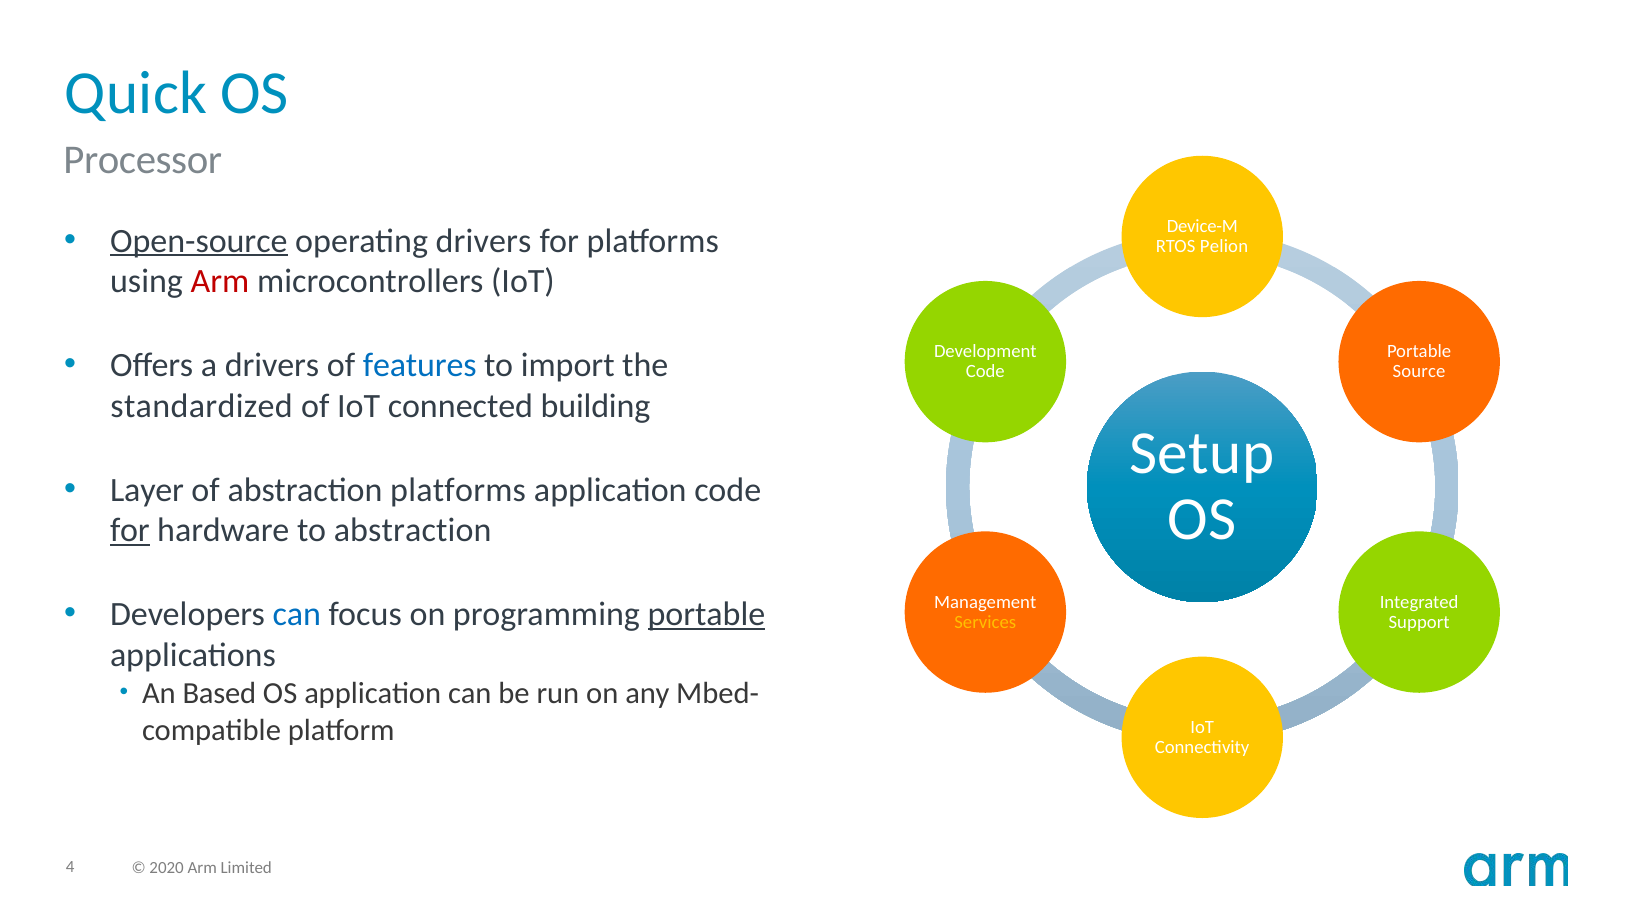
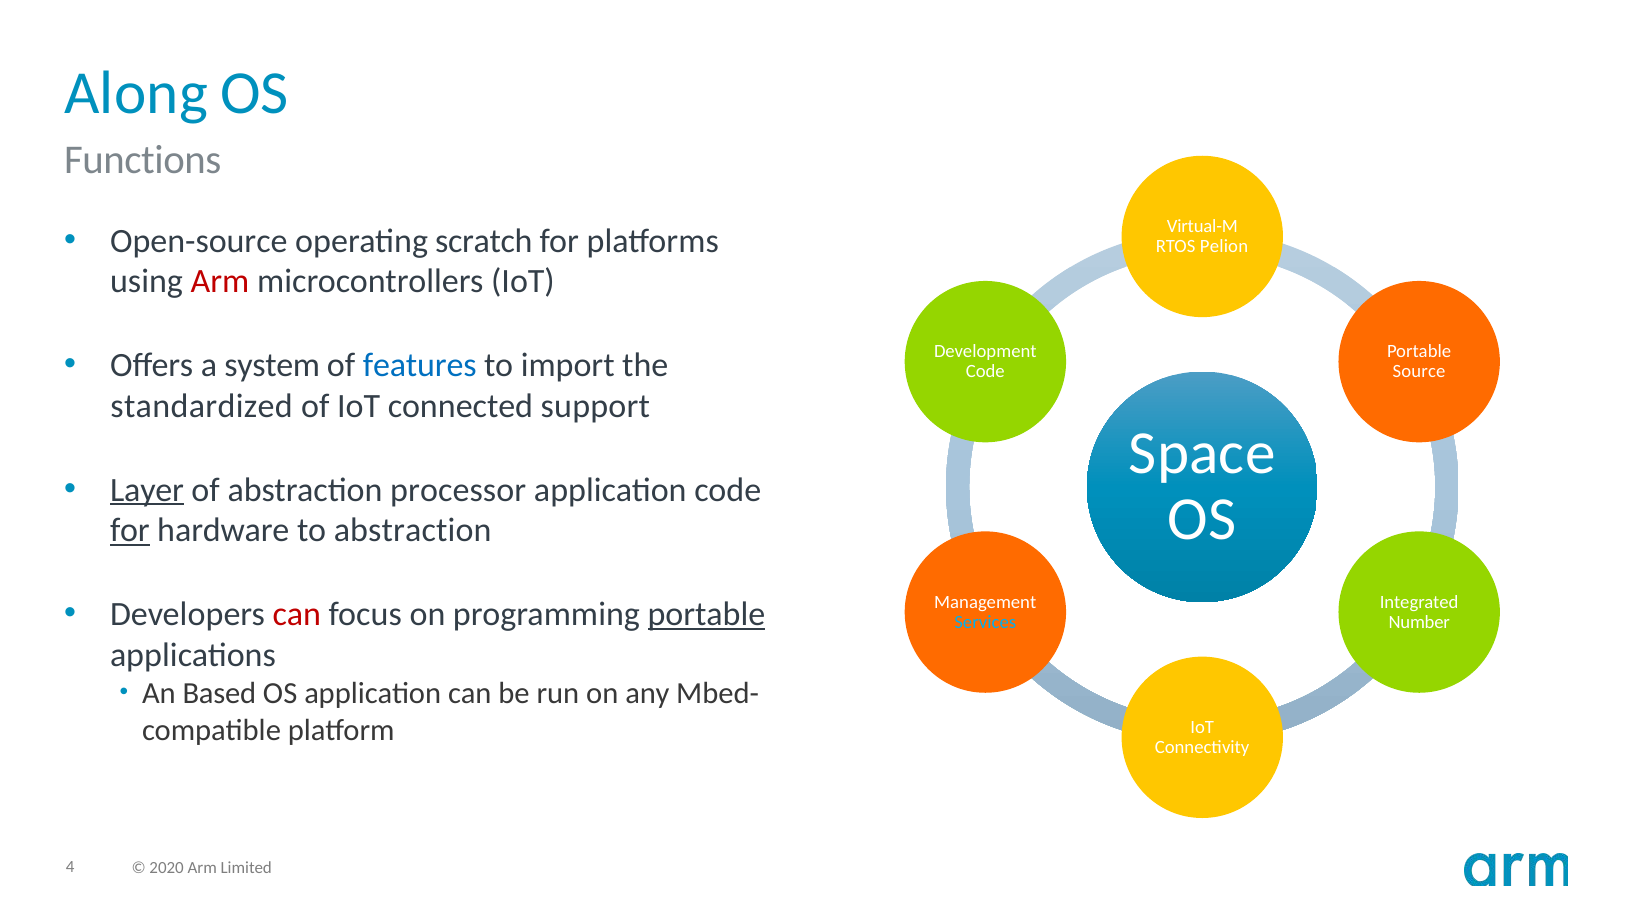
Quick: Quick -> Along (136, 94)
Processor: Processor -> Functions (143, 160)
Device-M: Device-M -> Virtual-M (1202, 226)
Open-source underline: present -> none (199, 241)
operating drivers: drivers -> scratch (484, 241)
a drivers: drivers -> system (272, 365)
building: building -> support (595, 406)
Setup: Setup -> Space (1202, 453)
Layer underline: none -> present (147, 490)
abstraction platforms: platforms -> processor (458, 490)
can colour: blue -> red (297, 614)
Services colour: yellow -> light blue (985, 622)
Support: Support -> Number (1419, 622)
